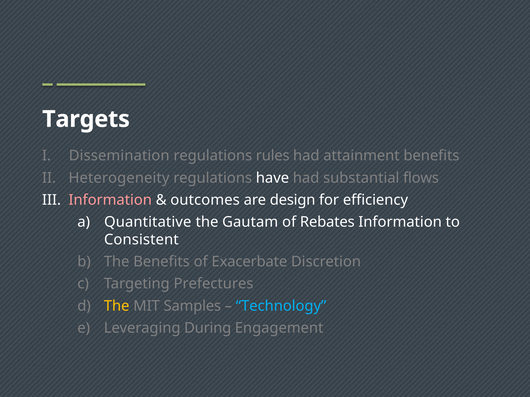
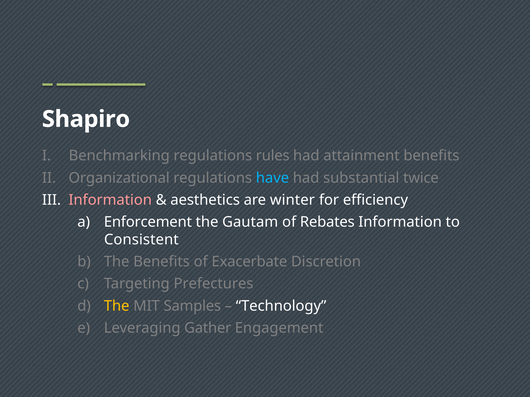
Targets: Targets -> Shapiro (86, 119)
Dissemination: Dissemination -> Benchmarking (119, 156)
Heterogeneity: Heterogeneity -> Organizational (119, 178)
have colour: white -> light blue (272, 178)
flows: flows -> twice (421, 178)
outcomes: outcomes -> aesthetics (205, 200)
design: design -> winter (292, 200)
Quantitative: Quantitative -> Enforcement (148, 222)
Technology colour: light blue -> white (281, 306)
During: During -> Gather (208, 328)
